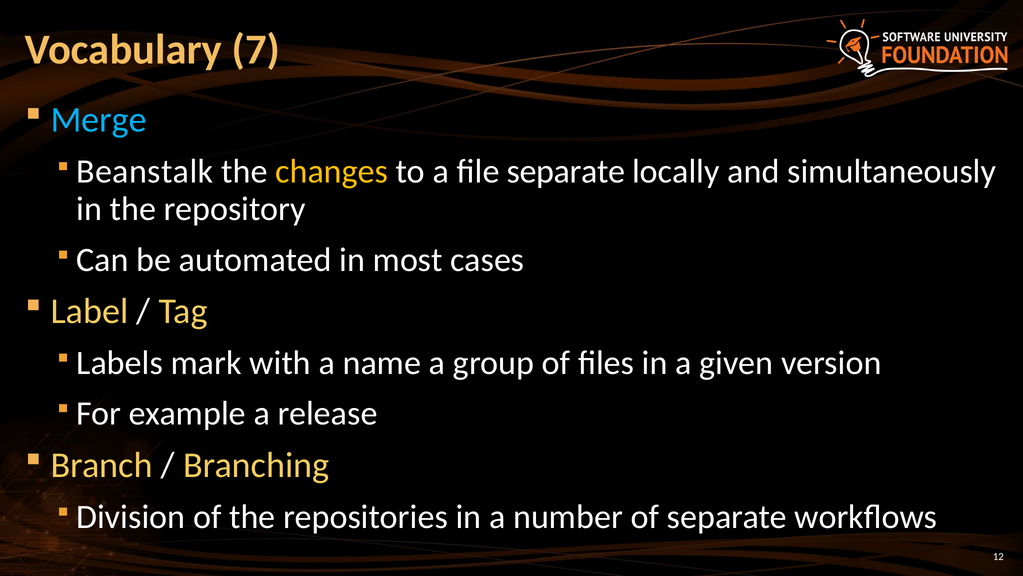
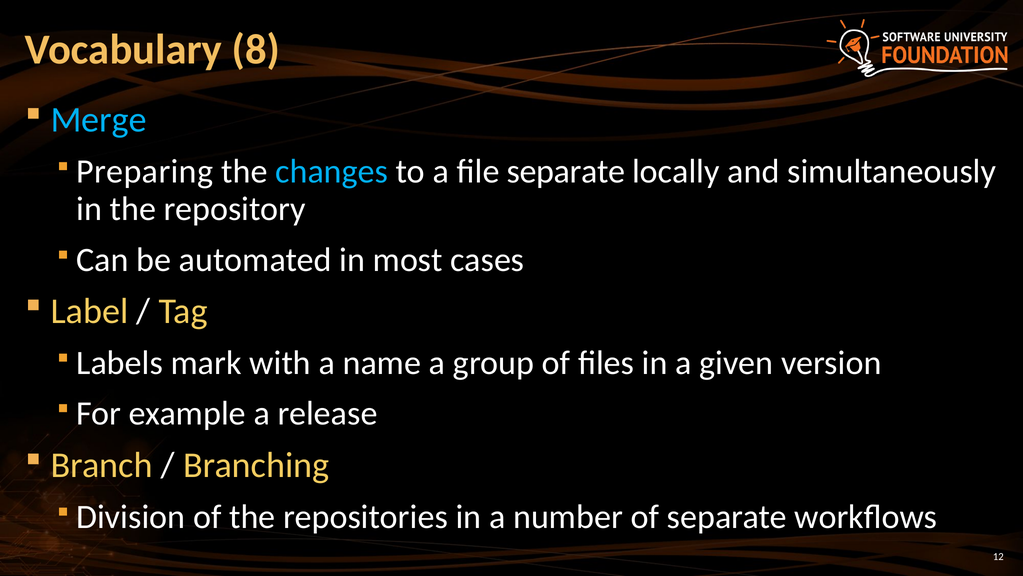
7: 7 -> 8 (256, 50)
Beanstalk: Beanstalk -> Preparing (145, 171)
changes colour: yellow -> light blue (332, 171)
